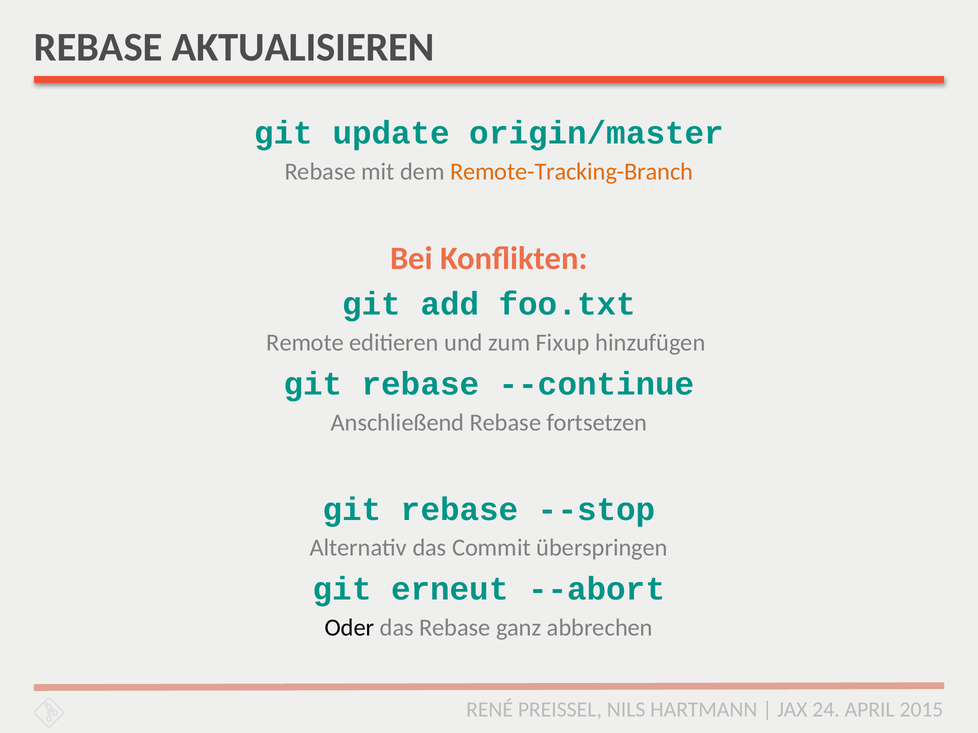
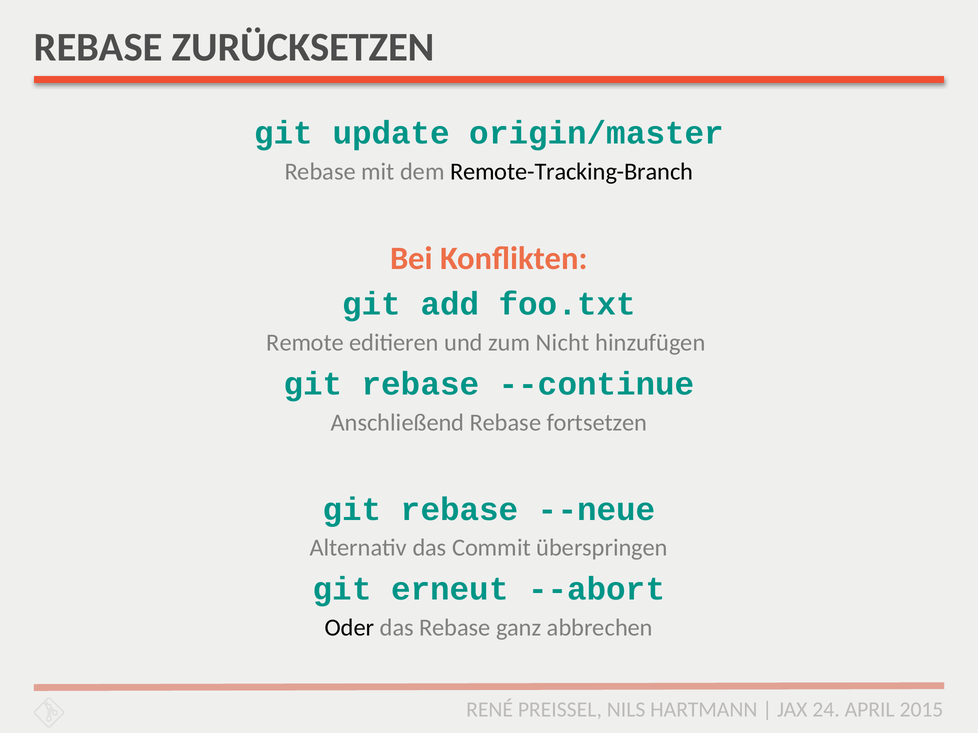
AKTUALISIEREN: AKTUALISIEREN -> ZURÜCKSETZEN (303, 47)
Remote-Tracking-Branch colour: orange -> black (572, 172)
Fixup: Fixup -> Nicht (563, 343)
--stop: --stop -> --neue (597, 510)
